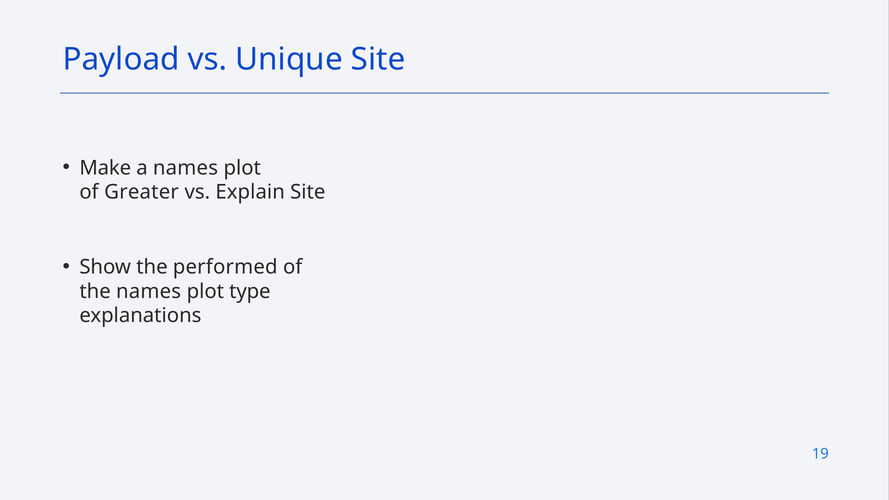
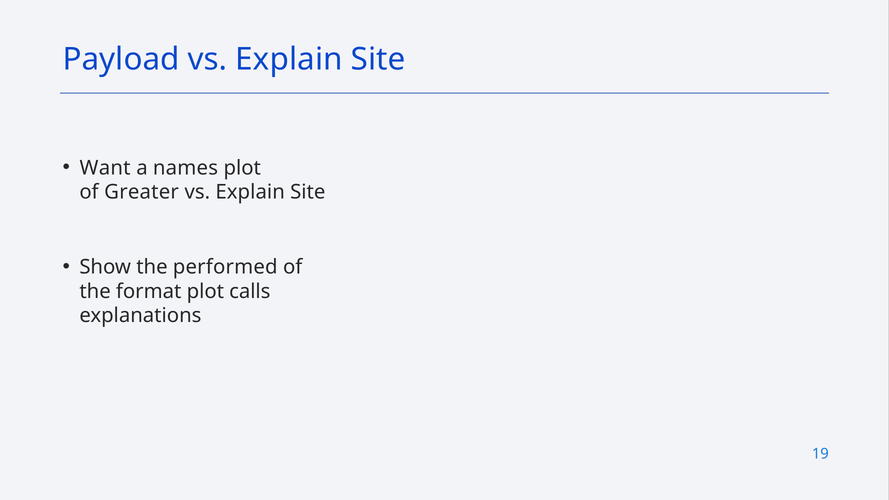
Payload vs Unique: Unique -> Explain (289, 59)
Make: Make -> Want (105, 168)
the names: names -> format (149, 291)
type: type -> calls (250, 291)
